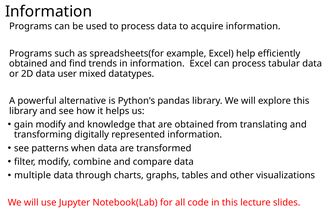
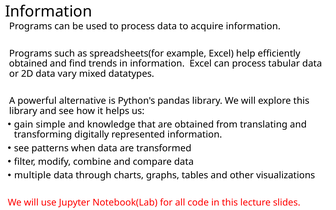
user: user -> vary (67, 74)
gain modify: modify -> simple (51, 125)
